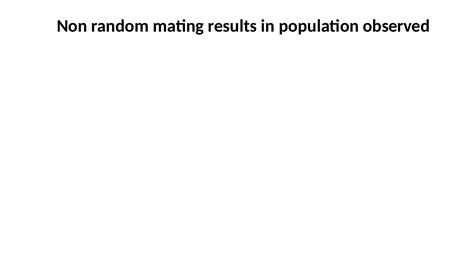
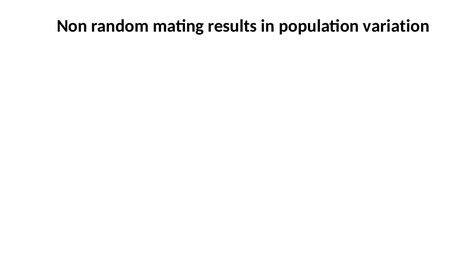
observed: observed -> variation (396, 26)
